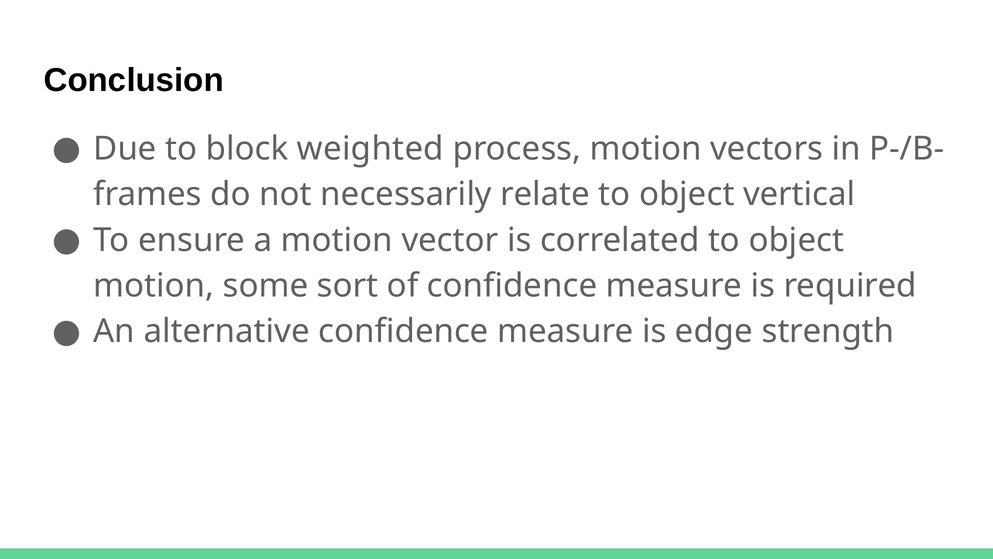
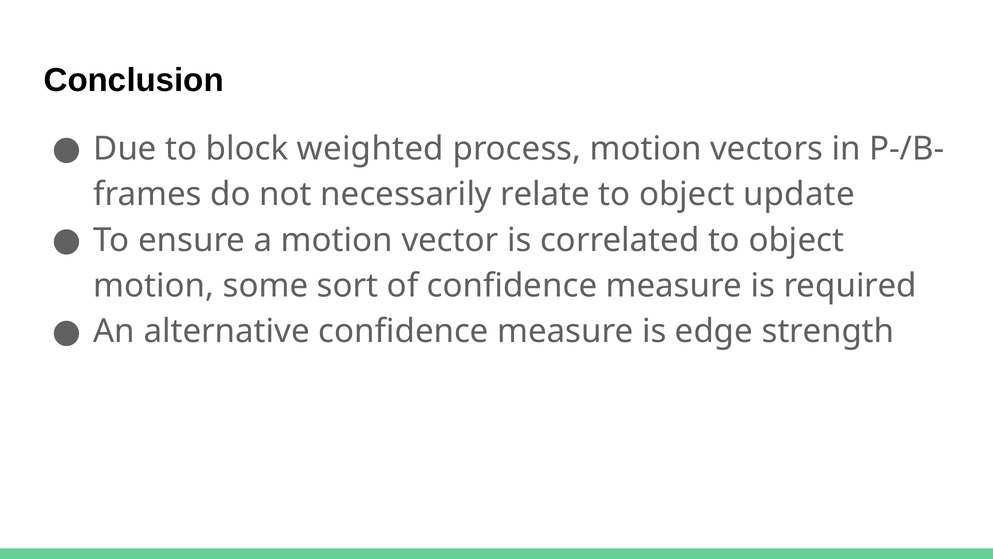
vertical: vertical -> update (799, 194)
